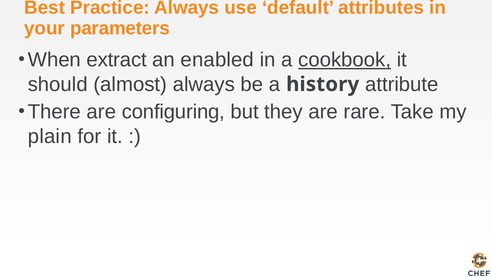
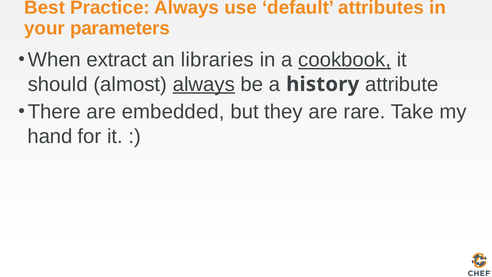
enabled: enabled -> libraries (217, 60)
always underline: none -> present (204, 84)
configuring: configuring -> embedded (173, 112)
plain: plain -> hand (50, 136)
